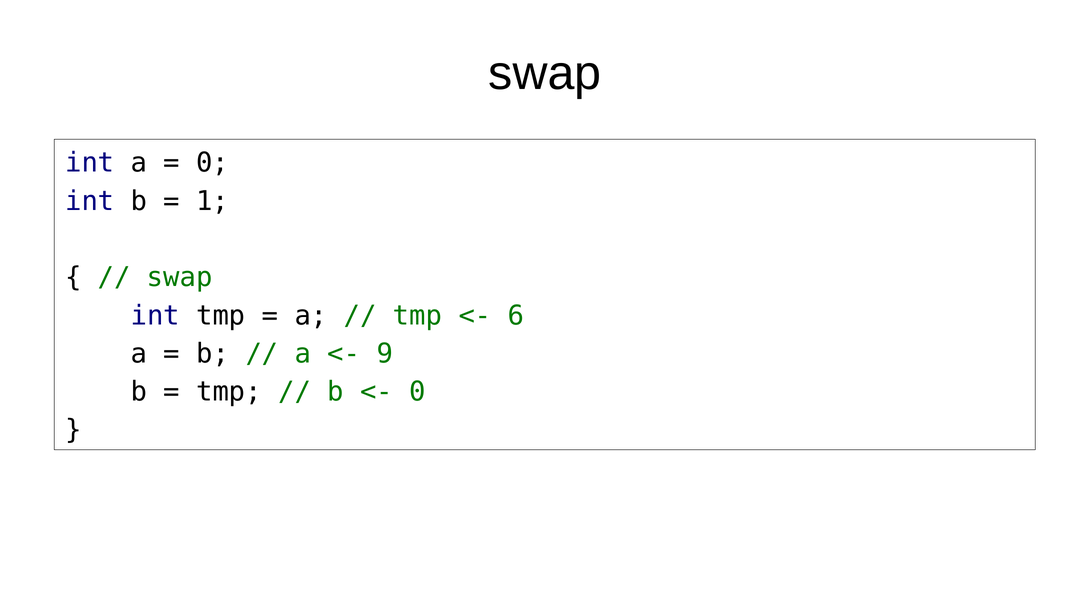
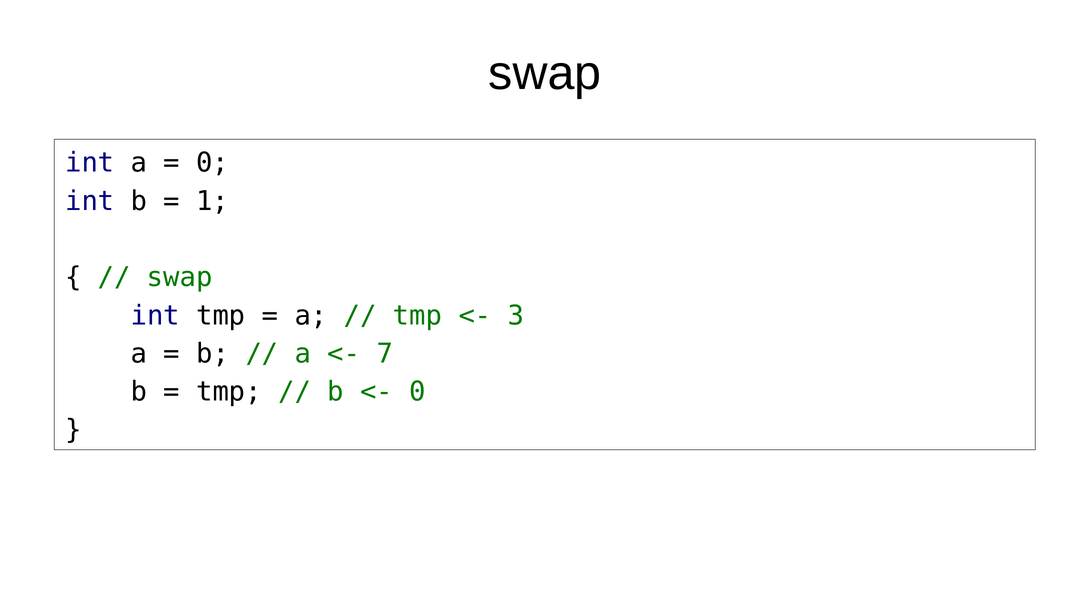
6: 6 -> 3 (516, 316)
9: 9 -> 7 (385, 354)
